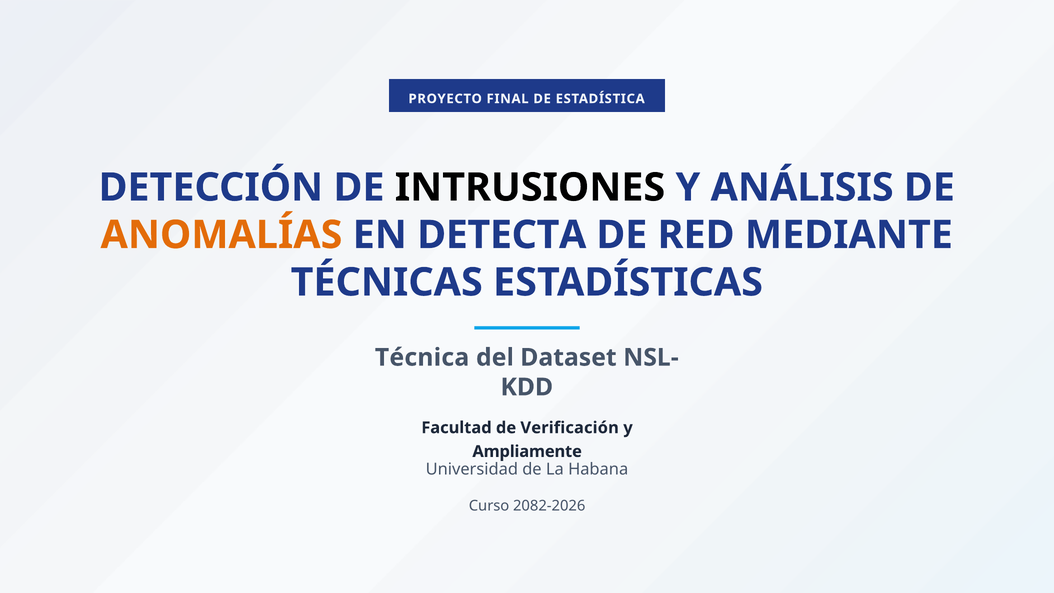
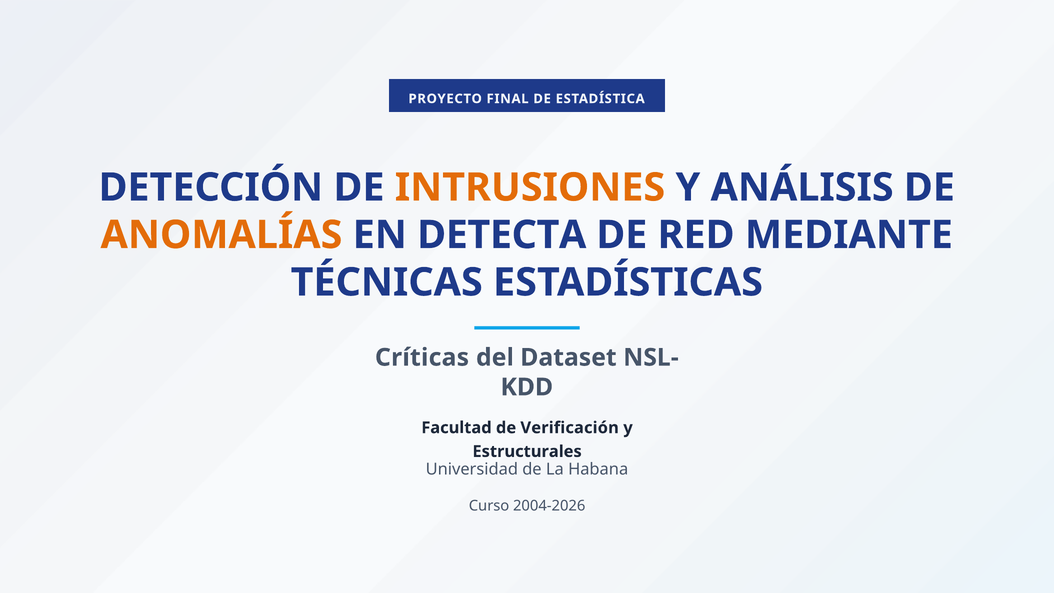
INTRUSIONES colour: black -> orange (530, 188)
Técnica: Técnica -> Críticas (422, 357)
Ampliamente: Ampliamente -> Estructurales (527, 451)
2082-2026: 2082-2026 -> 2004-2026 (549, 506)
